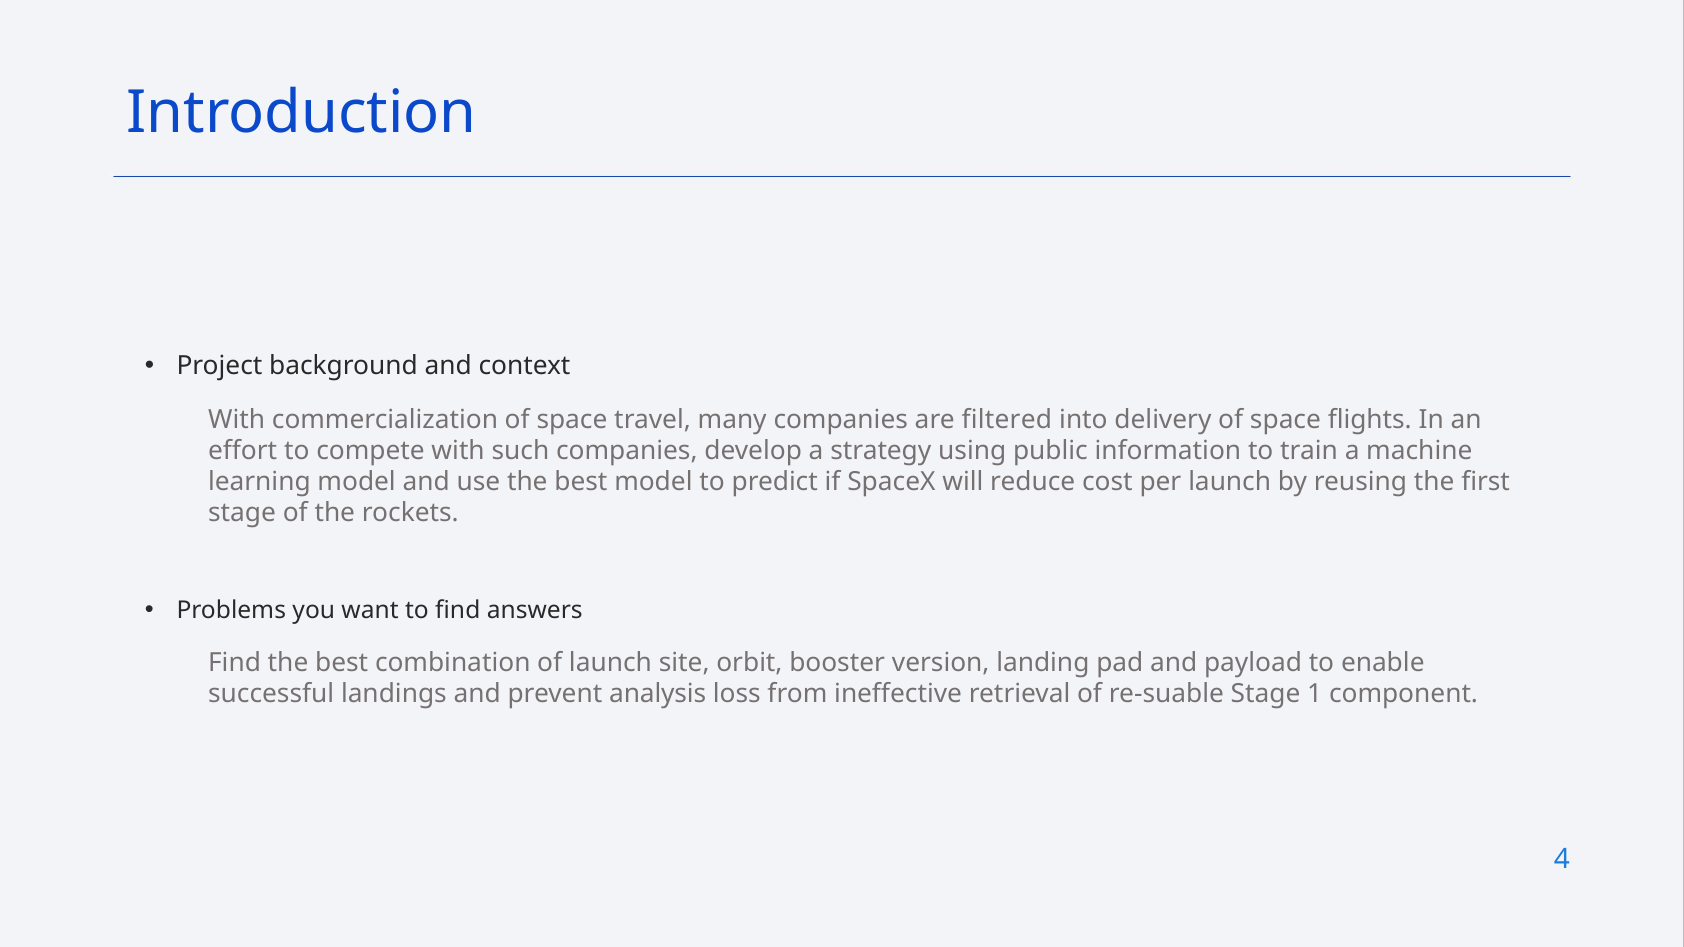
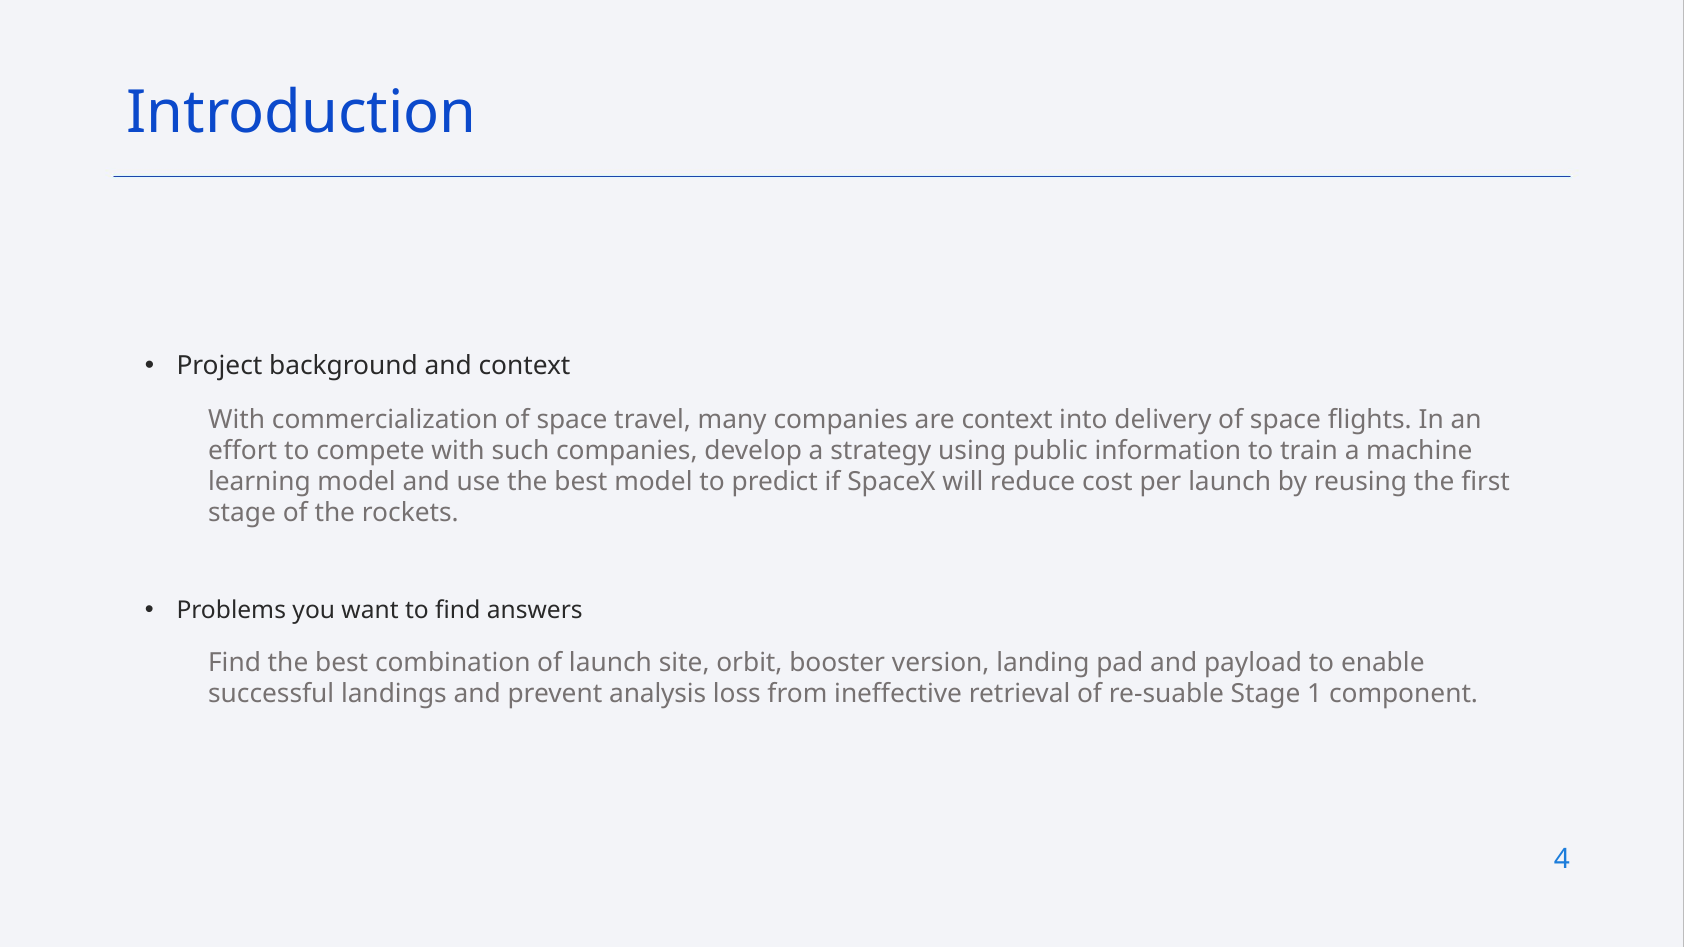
are filtered: filtered -> context (1007, 419)
